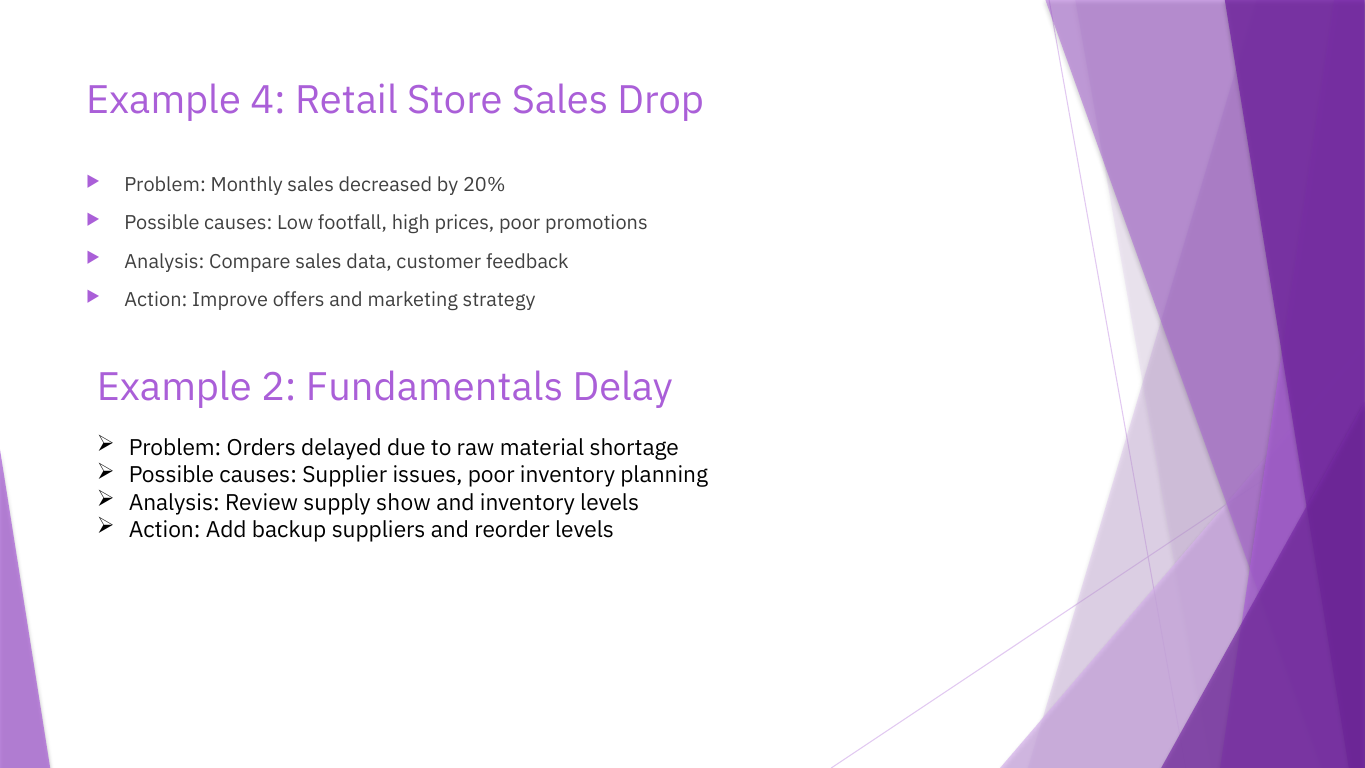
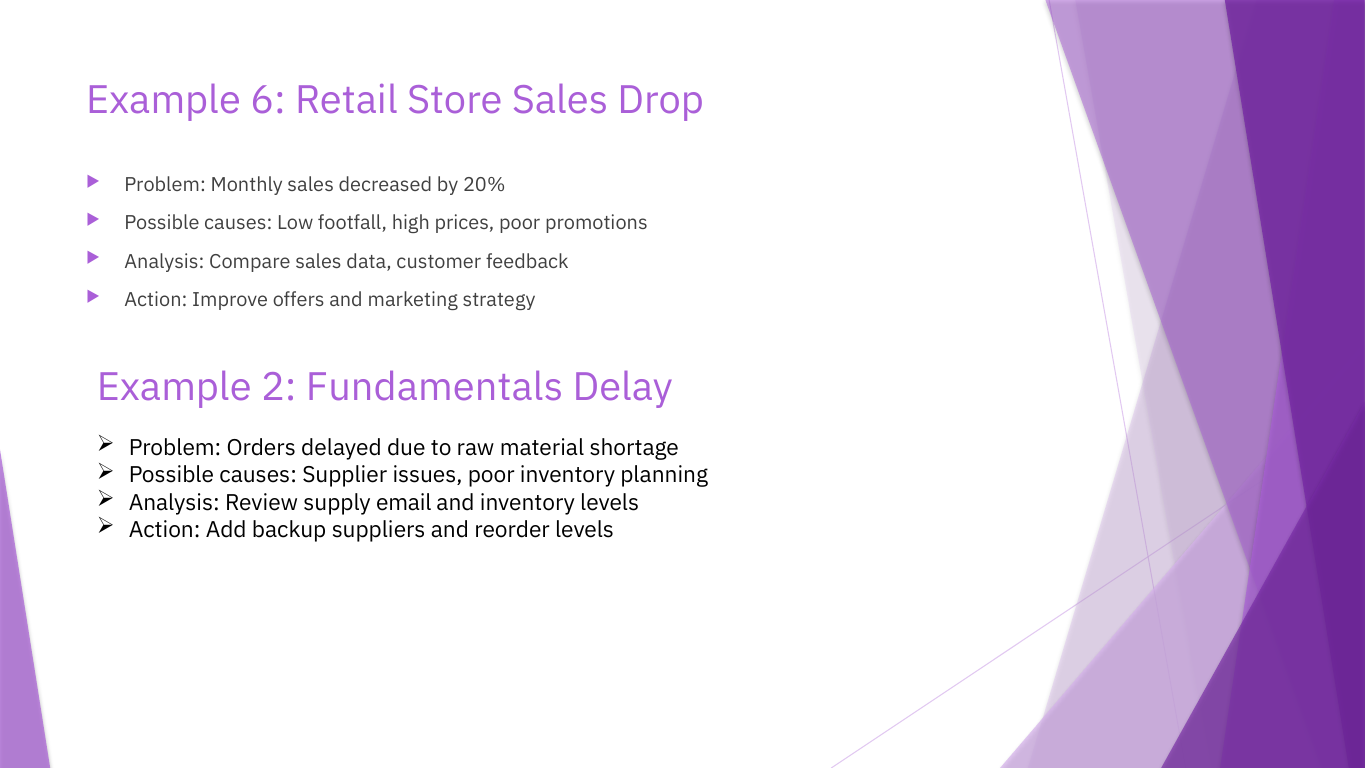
4: 4 -> 6 (268, 100)
show: show -> email (404, 503)
